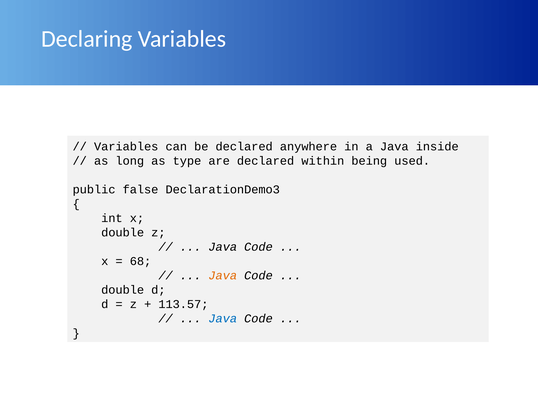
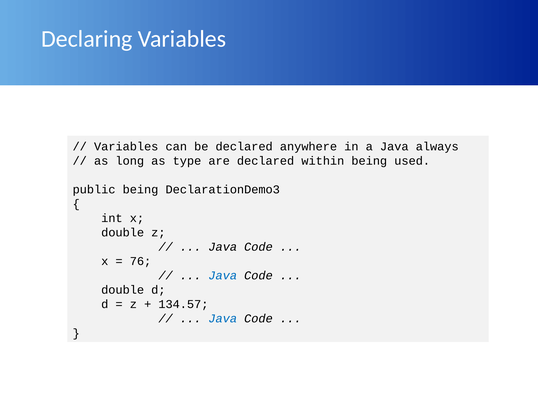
inside: inside -> always (437, 146)
public false: false -> being (140, 189)
68: 68 -> 76 (141, 261)
Java colour: orange -> blue (223, 275)
113.57: 113.57 -> 134.57 (183, 304)
